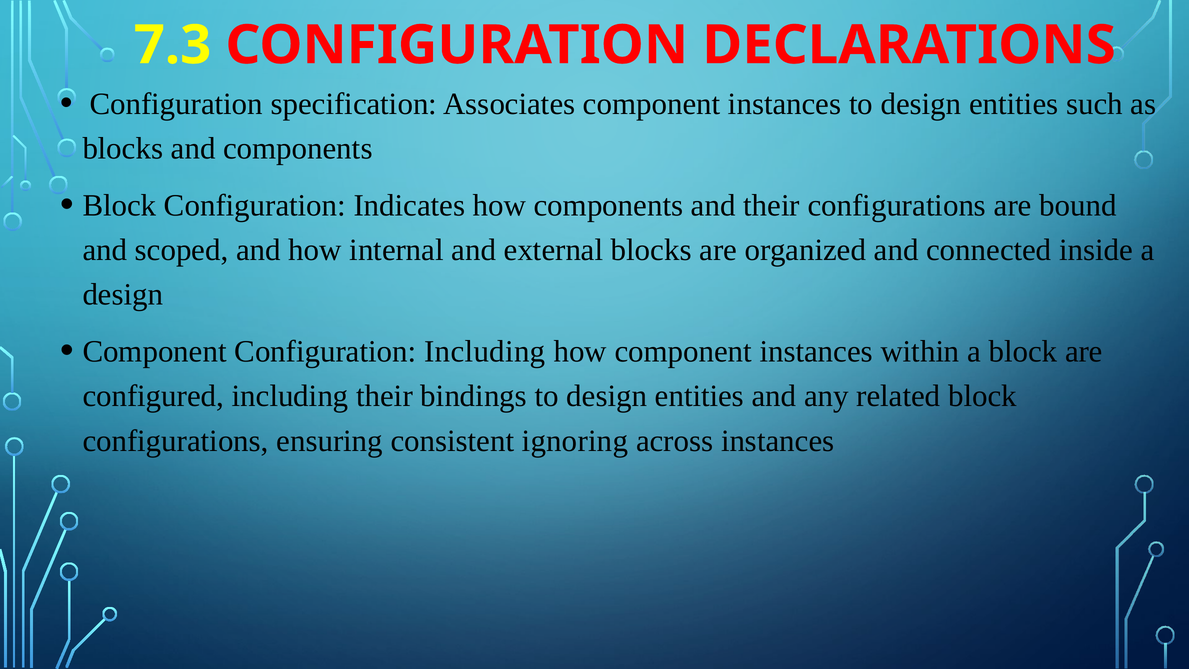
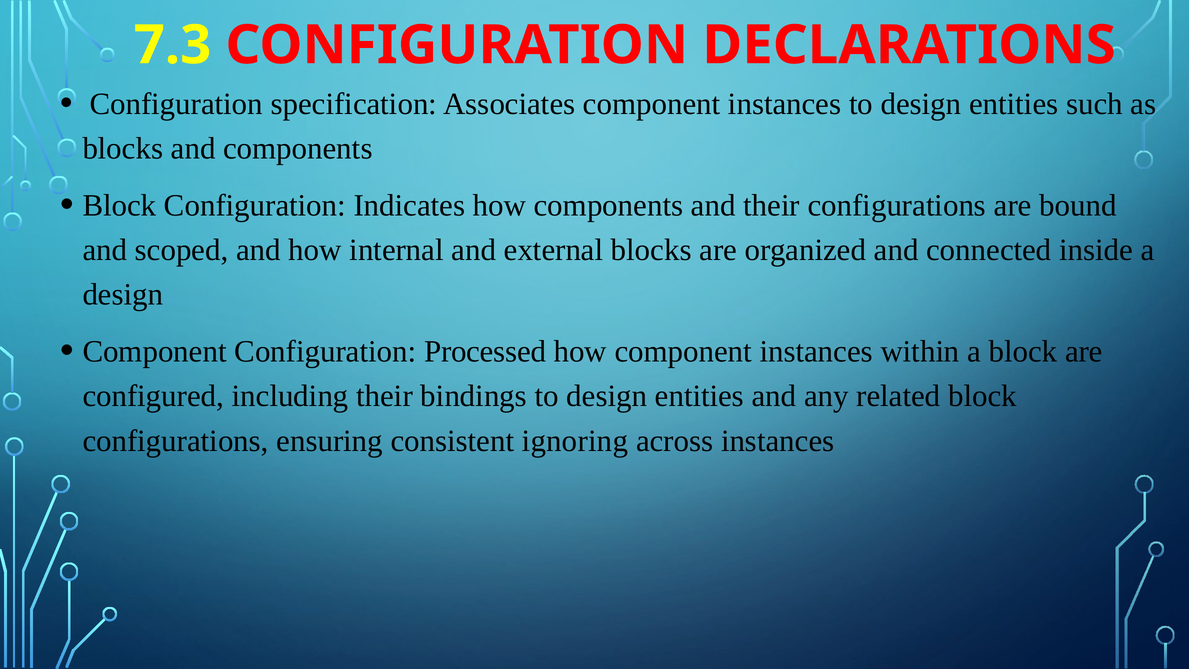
Configuration Including: Including -> Processed (485, 352)
